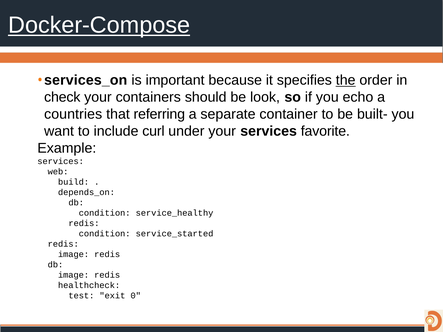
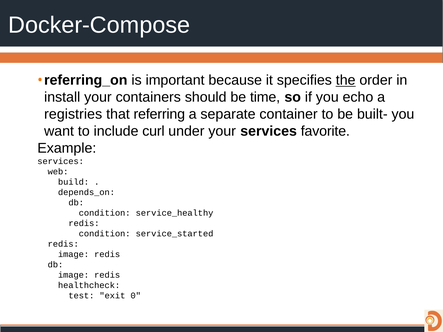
Docker-Compose underline: present -> none (99, 25)
services_on: services_on -> referring_on (86, 80)
check: check -> install (62, 97)
look: look -> time (265, 97)
countries: countries -> registries (73, 114)
